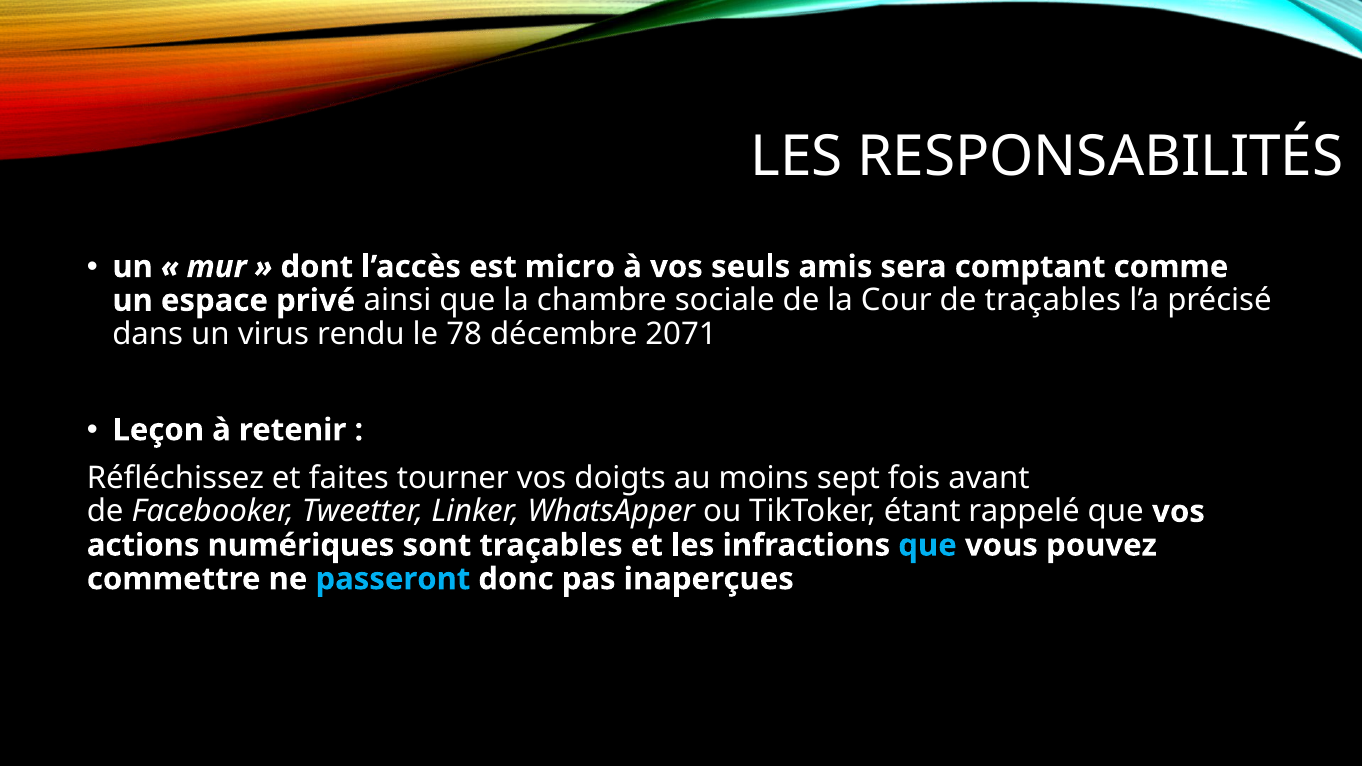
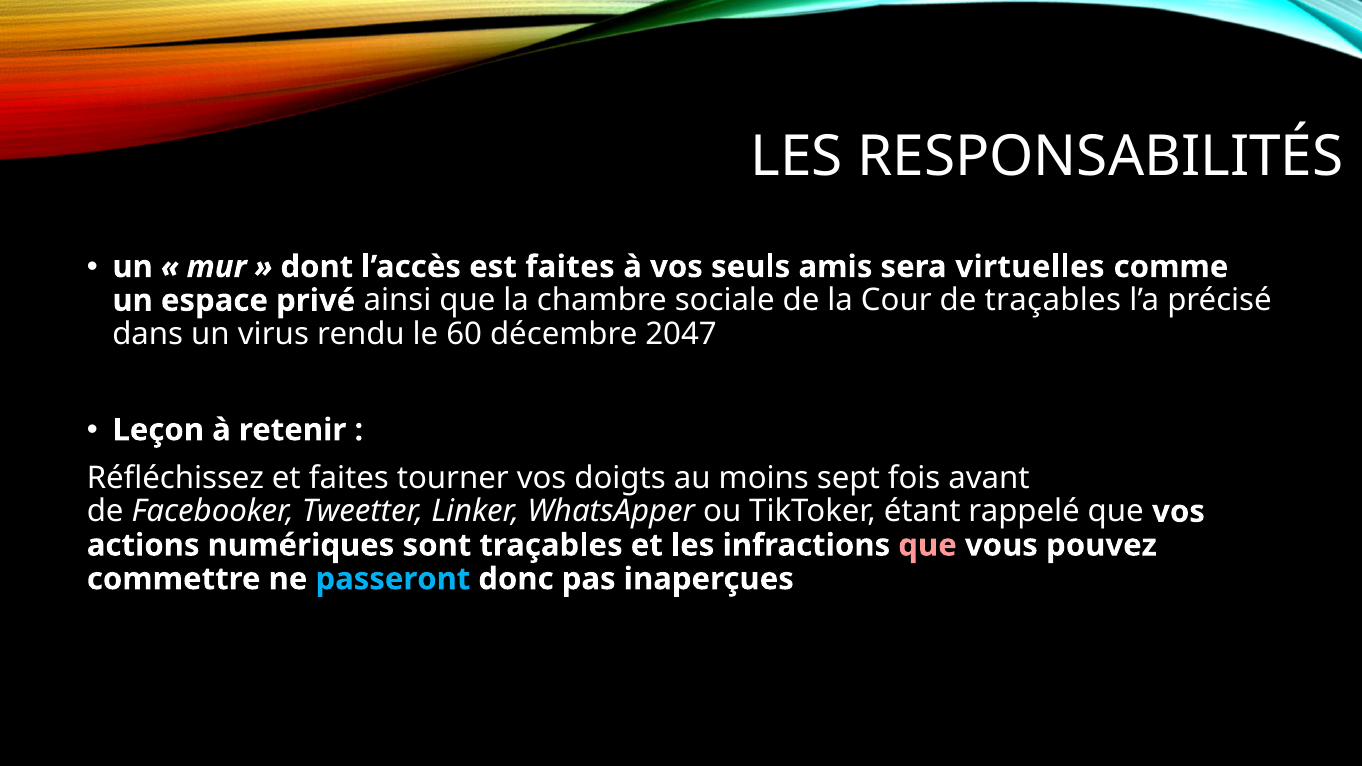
est micro: micro -> faites (570, 267)
comptant: comptant -> virtuelles (1030, 267)
78: 78 -> 60 (464, 334)
2071: 2071 -> 2047 (681, 334)
que colour: light blue -> pink (928, 545)
